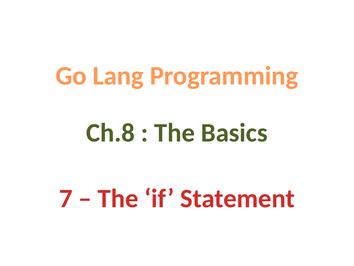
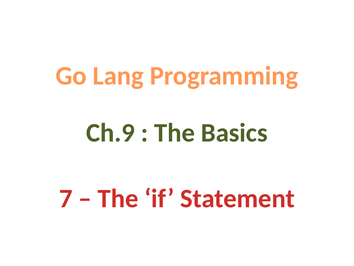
Ch.8: Ch.8 -> Ch.9 (111, 133)
